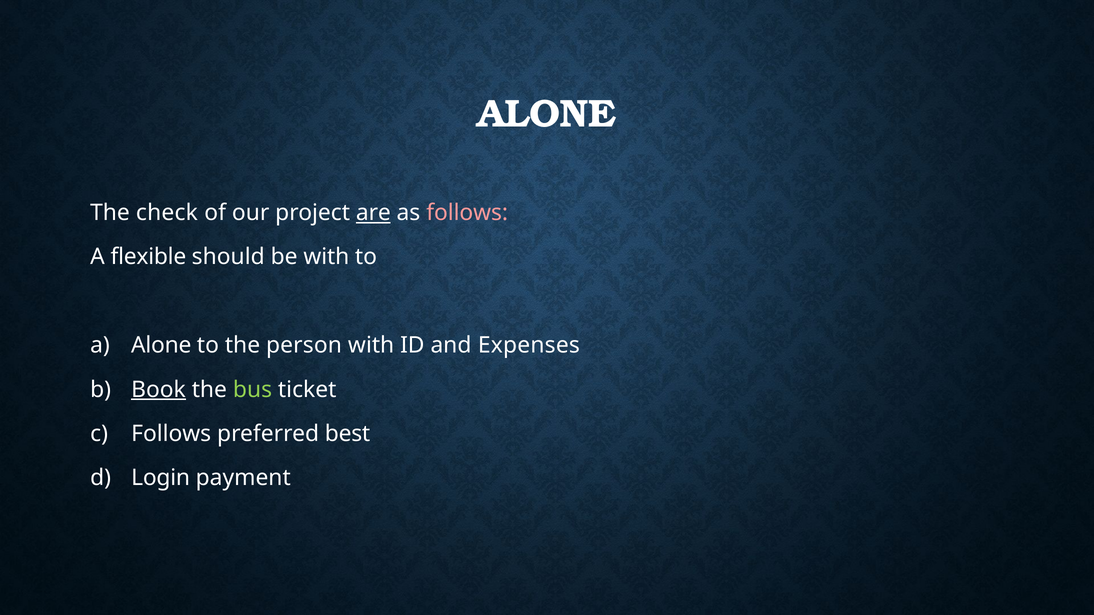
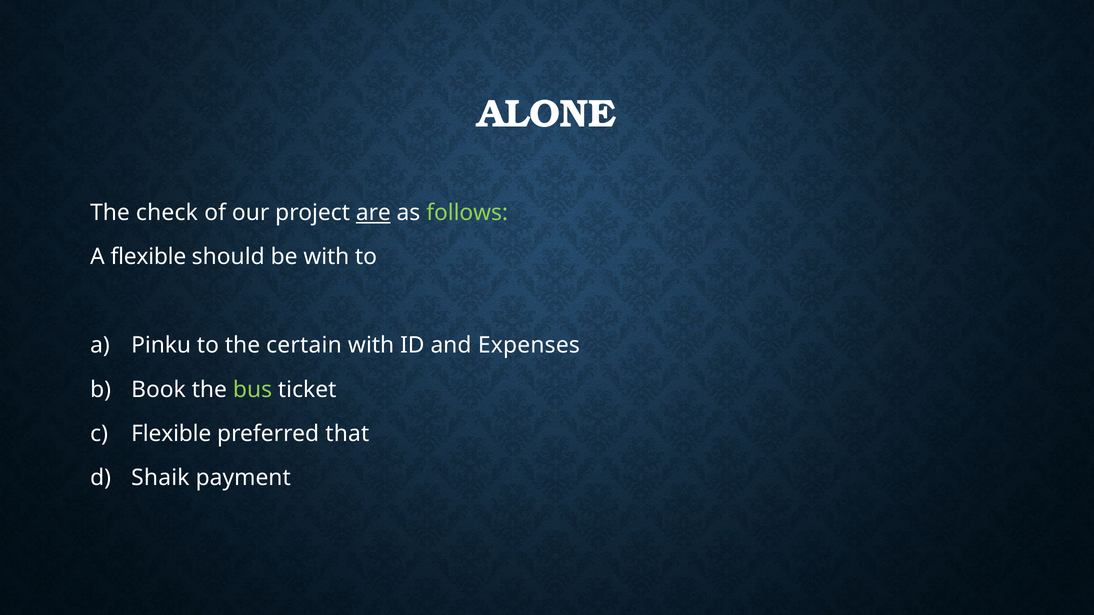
follows colour: pink -> light green (467, 213)
a Alone: Alone -> Pinku (161, 346)
person: person -> certain (304, 346)
Book underline: present -> none (159, 390)
Follows: Follows -> Flexible (171, 434)
best: best -> that (347, 434)
Login: Login -> Shaik (160, 478)
